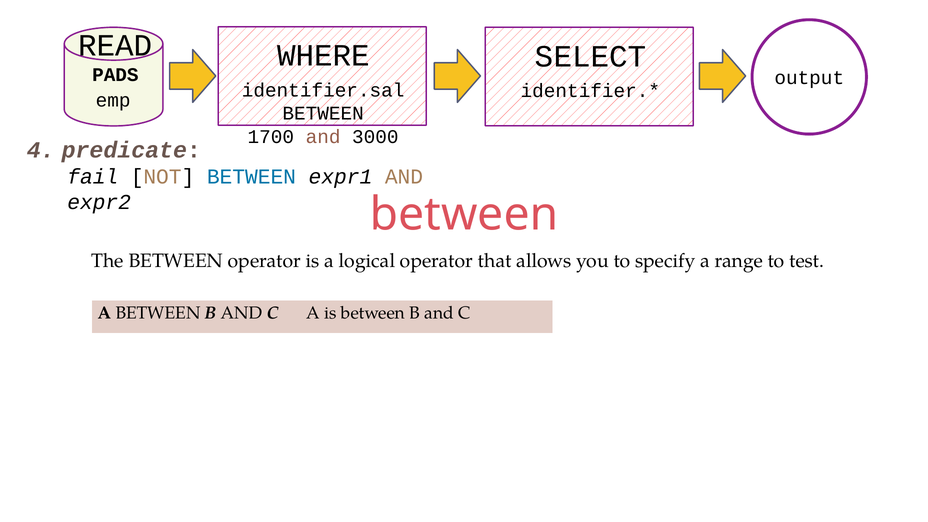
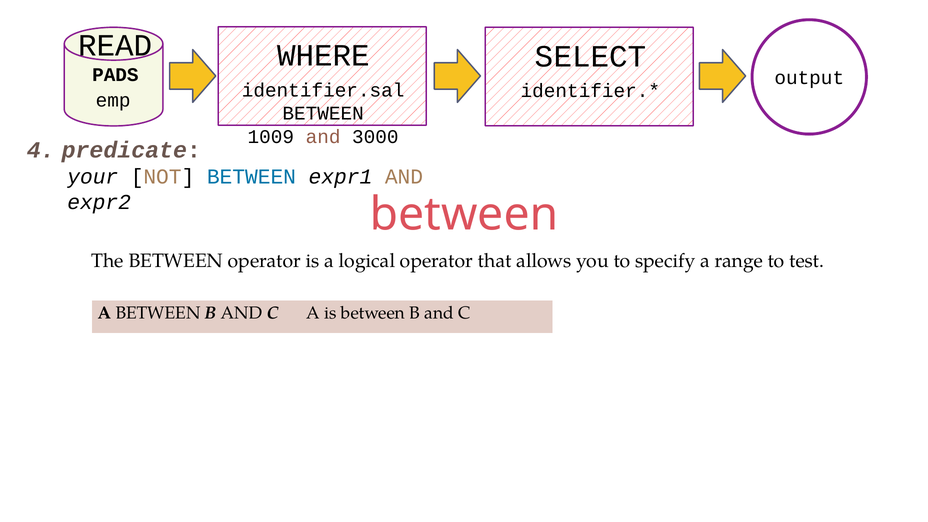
1700: 1700 -> 1009 (271, 137)
fail: fail -> your (93, 177)
